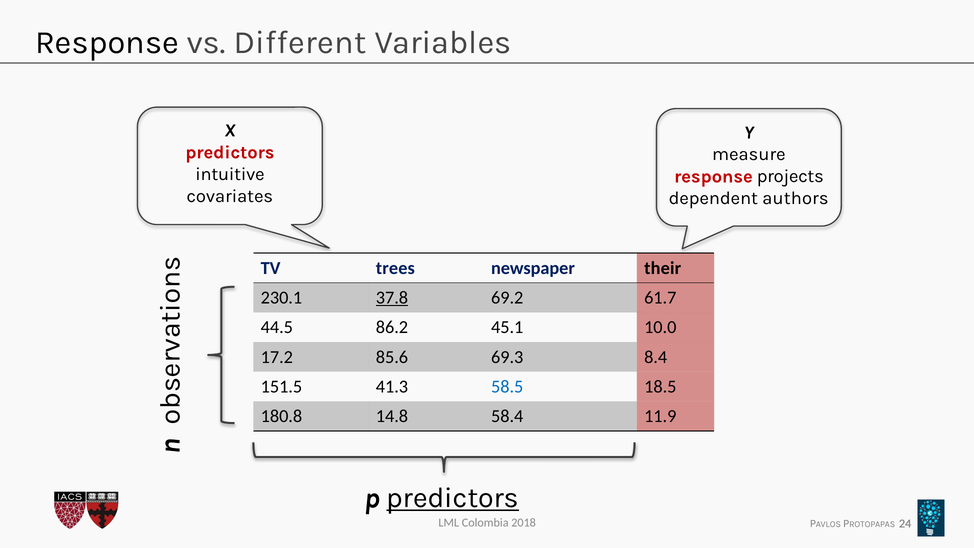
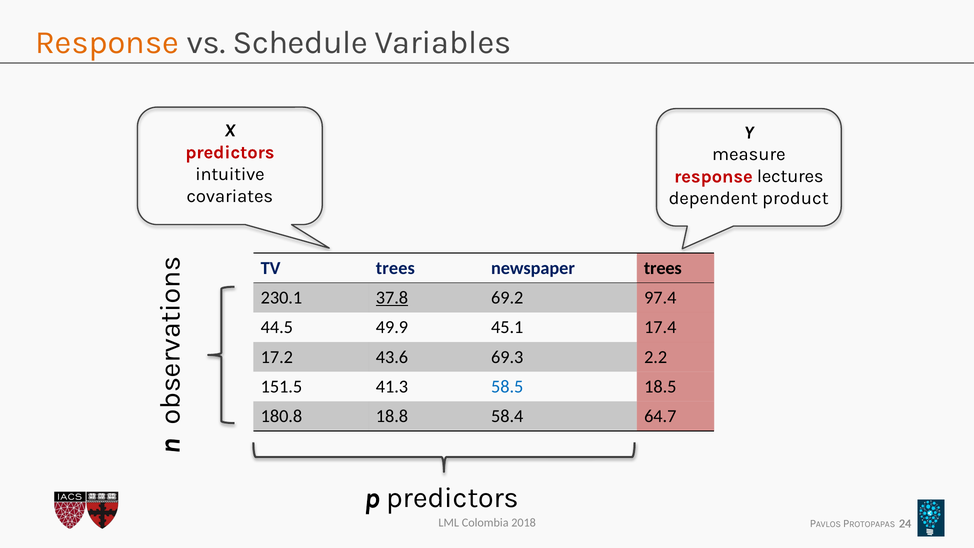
Response colour: black -> orange (107, 43)
Different: Different -> Schedule (300, 43)
projects: projects -> lectures (790, 176)
authors: authors -> product (795, 198)
newspaper their: their -> trees (663, 268)
61.7: 61.7 -> 97.4 (660, 298)
86.2: 86.2 -> 49.9 (392, 327)
10.0: 10.0 -> 17.4 (660, 327)
85.6: 85.6 -> 43.6 (392, 357)
8.4: 8.4 -> 2.2 (656, 357)
14.8: 14.8 -> 18.8 (392, 416)
11.9: 11.9 -> 64.7 (660, 416)
predictors underline: present -> none (453, 498)
